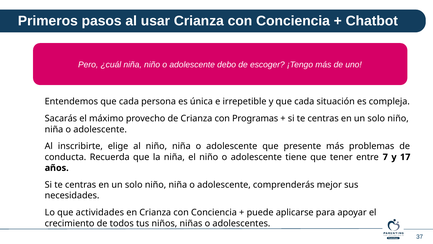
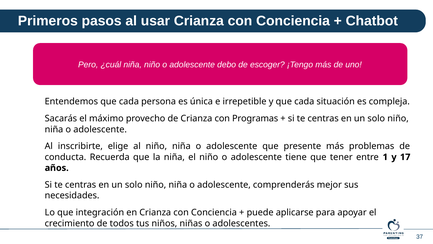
7: 7 -> 1 (385, 157)
actividades: actividades -> integración (100, 212)
